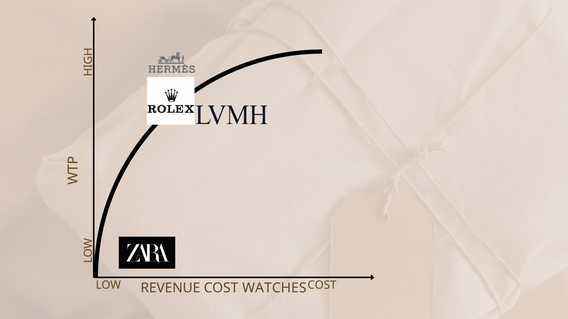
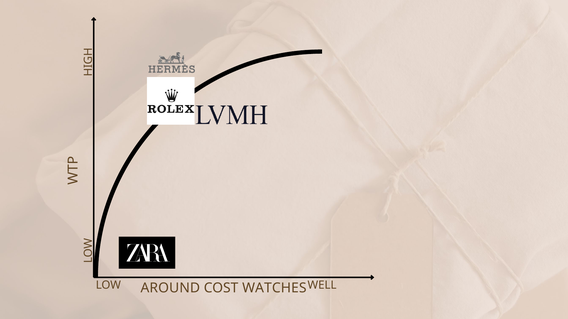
COST: COST -> WELL (322, 286)
REVENUE: REVENUE -> AROUND (170, 288)
